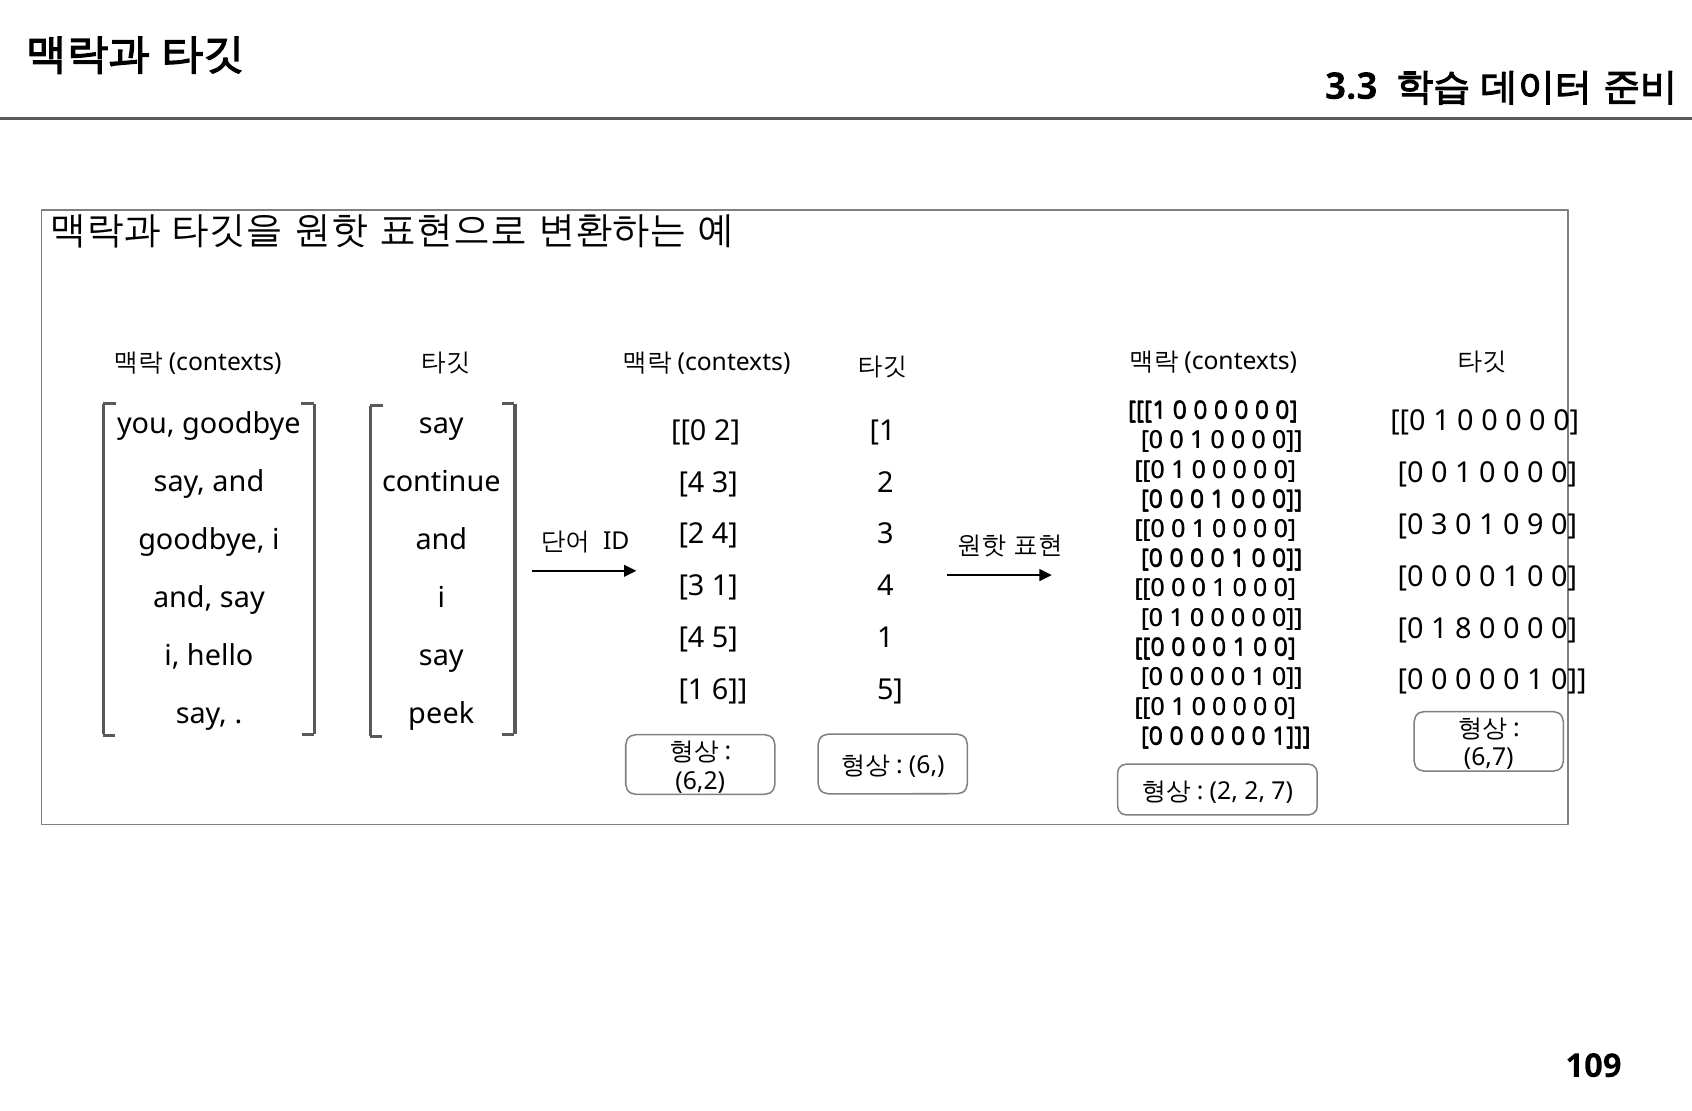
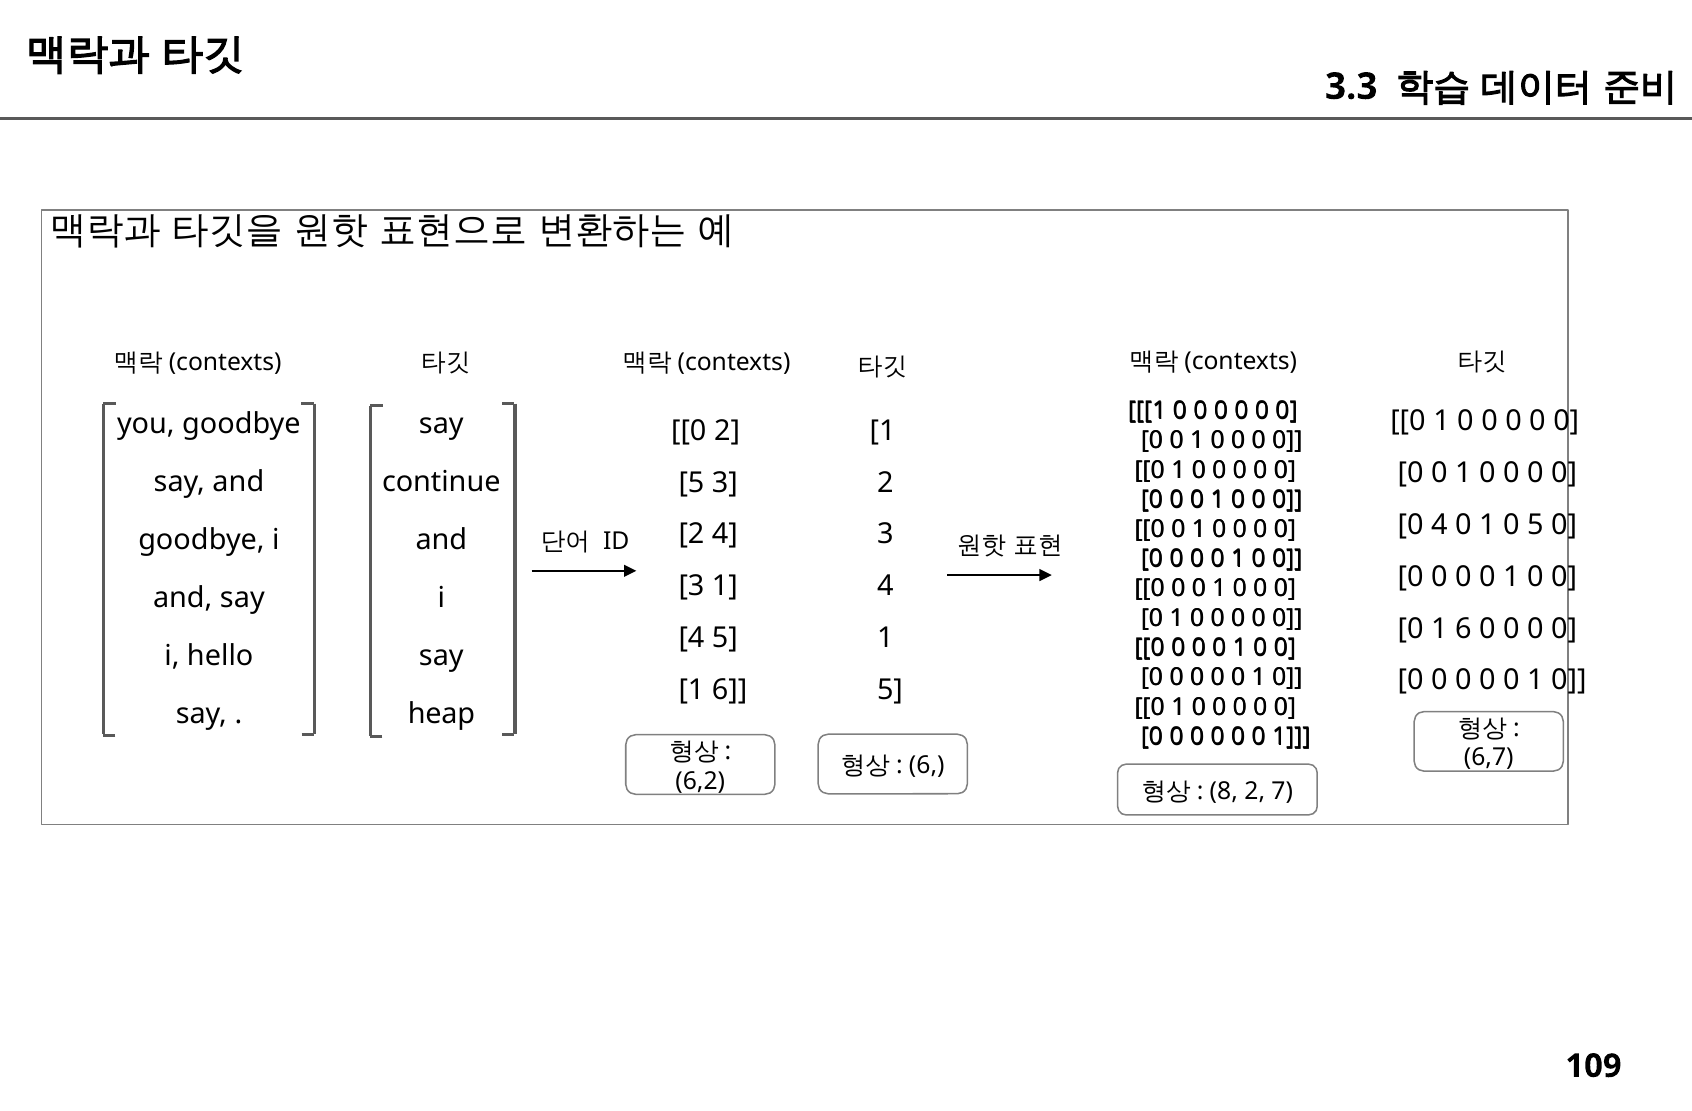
4: 4 -> 5 (692, 483)
0 3: 3 -> 4 (1439, 525)
0 9: 9 -> 5 (1535, 525)
0 1 8: 8 -> 6 (1463, 629)
peek: peek -> heap (441, 714)
2: 2 -> 8 (1224, 791)
